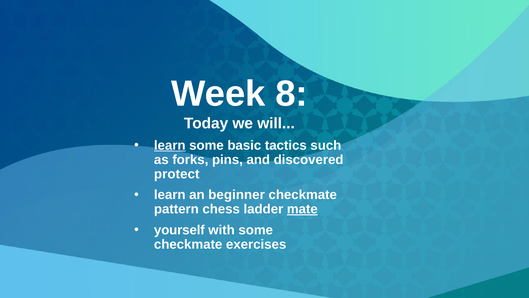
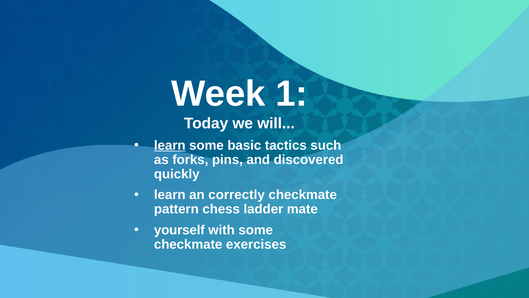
8: 8 -> 1 (292, 94)
protect: protect -> quickly (177, 174)
beginner: beginner -> correctly (237, 195)
mate underline: present -> none (302, 209)
